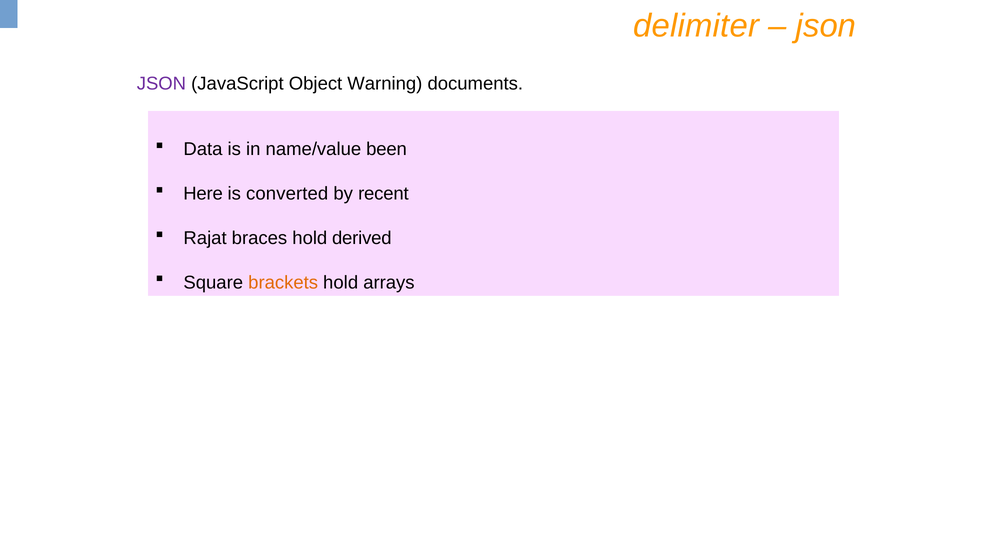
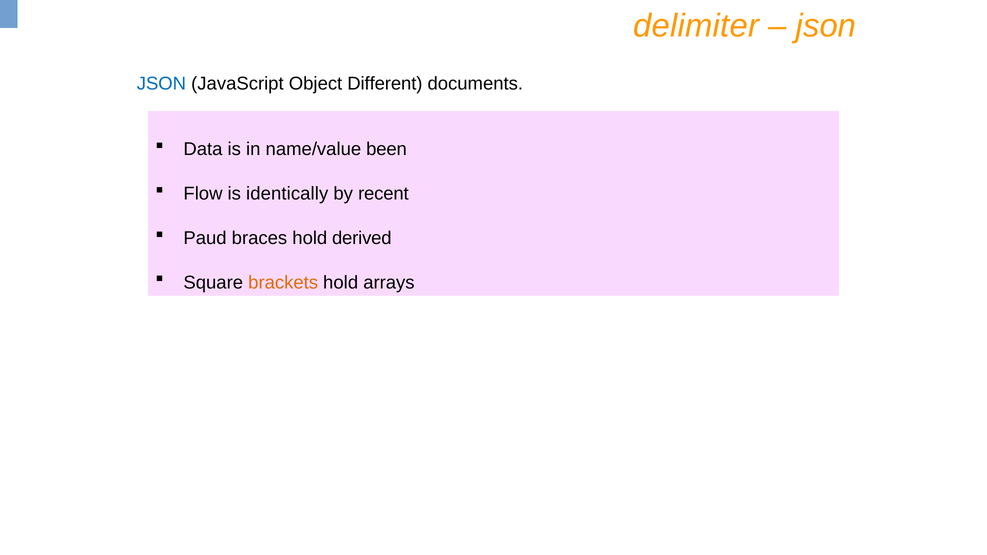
JSON colour: purple -> blue (161, 84)
Warning: Warning -> Different (385, 84)
Here: Here -> Flow (203, 194)
converted: converted -> identically (287, 194)
Rajat: Rajat -> Paud (205, 238)
